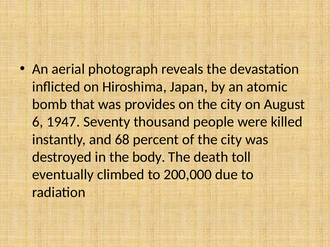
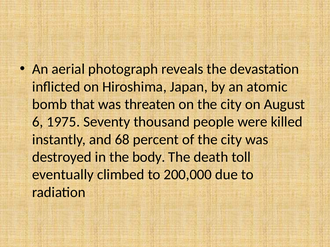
provides: provides -> threaten (150, 104)
1947: 1947 -> 1975 (63, 122)
